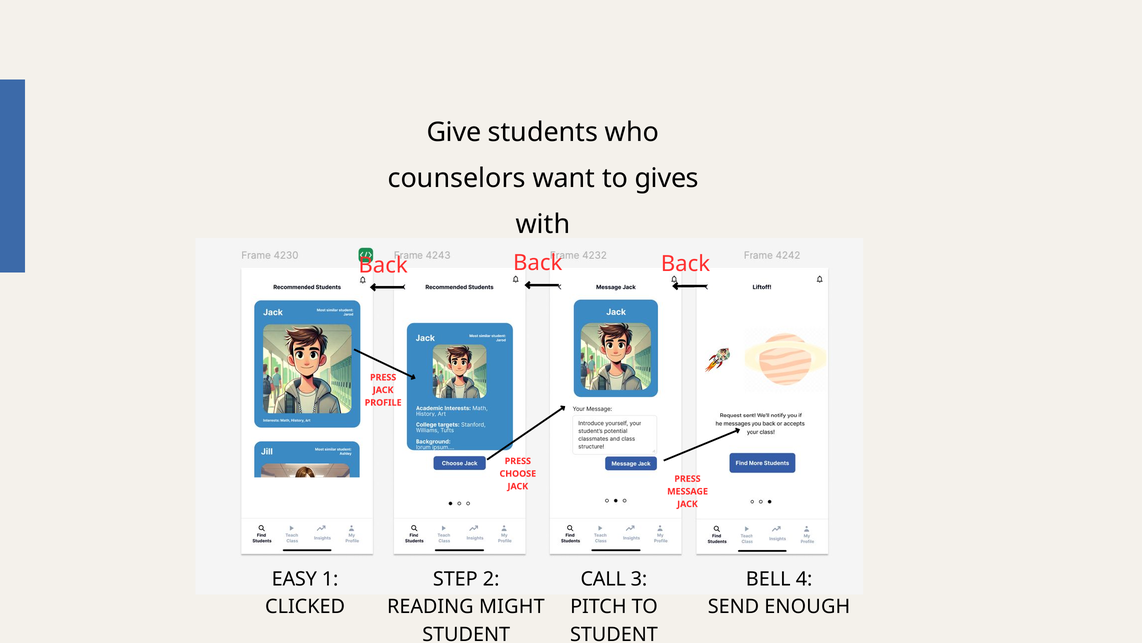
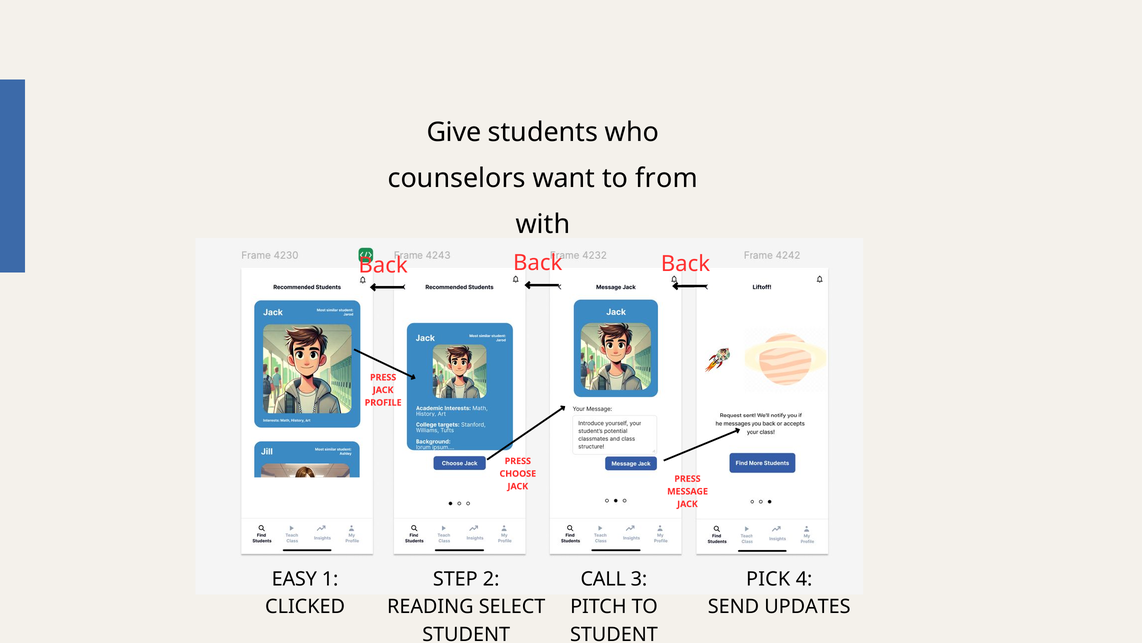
gives: gives -> from (666, 178)
BELL: BELL -> PICK (768, 579)
MIGHT: MIGHT -> SELECT (512, 606)
ENOUGH: ENOUGH -> UPDATES (807, 606)
